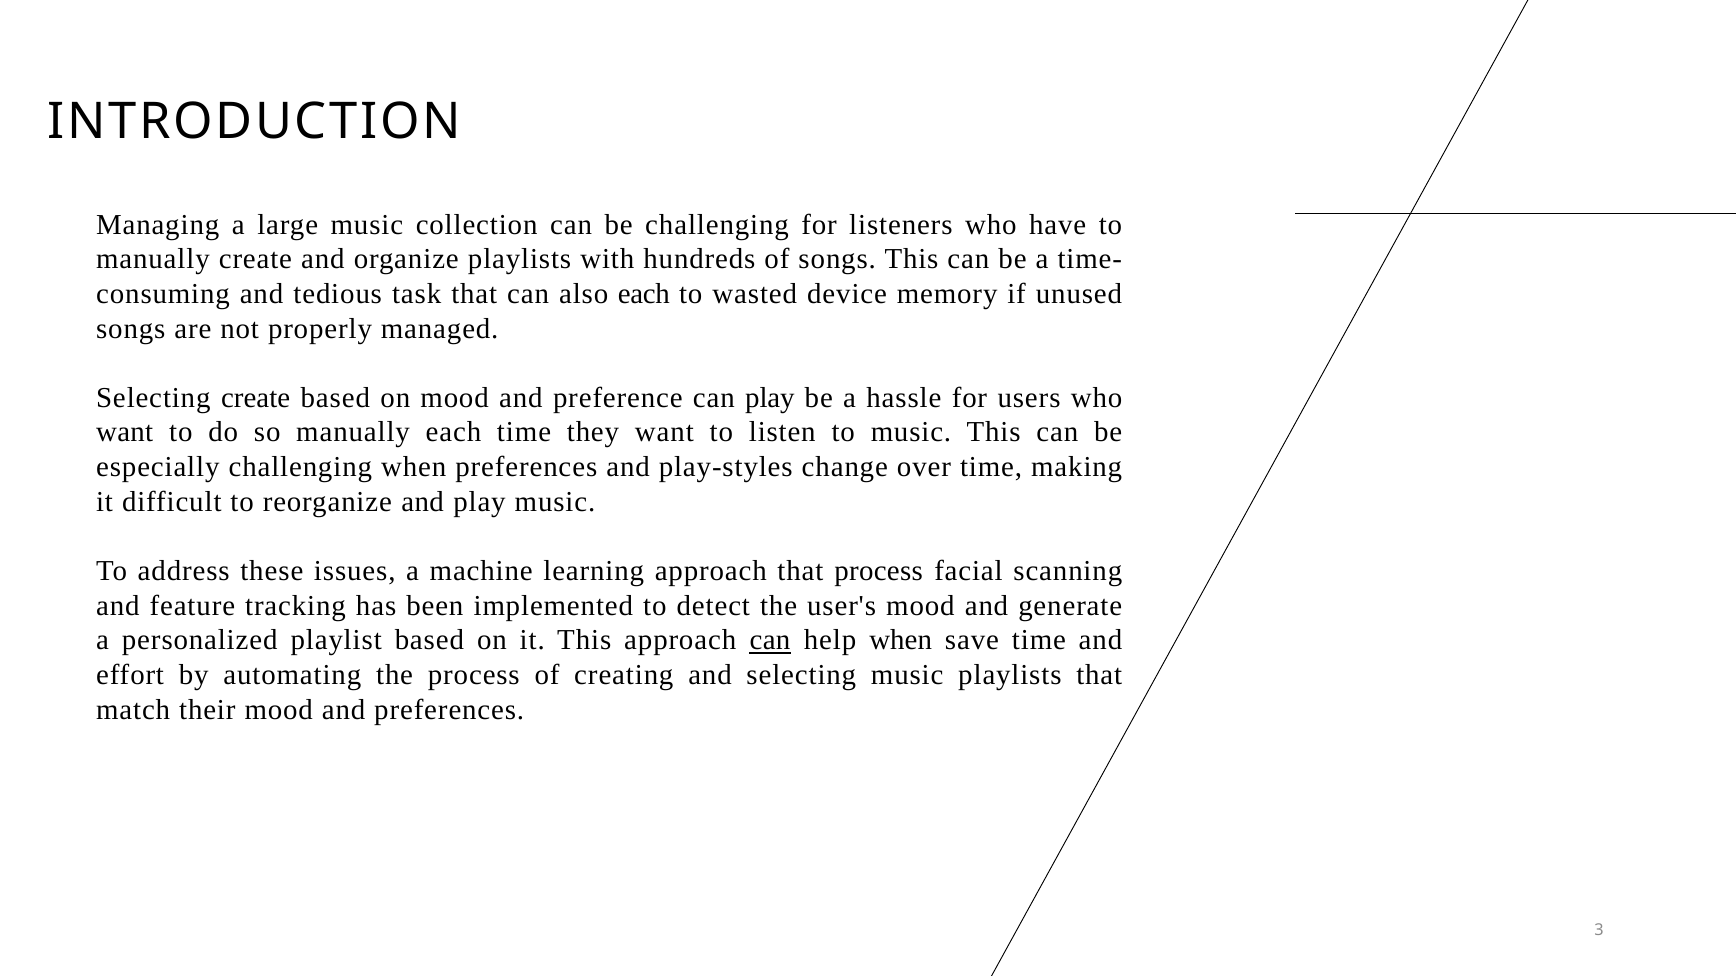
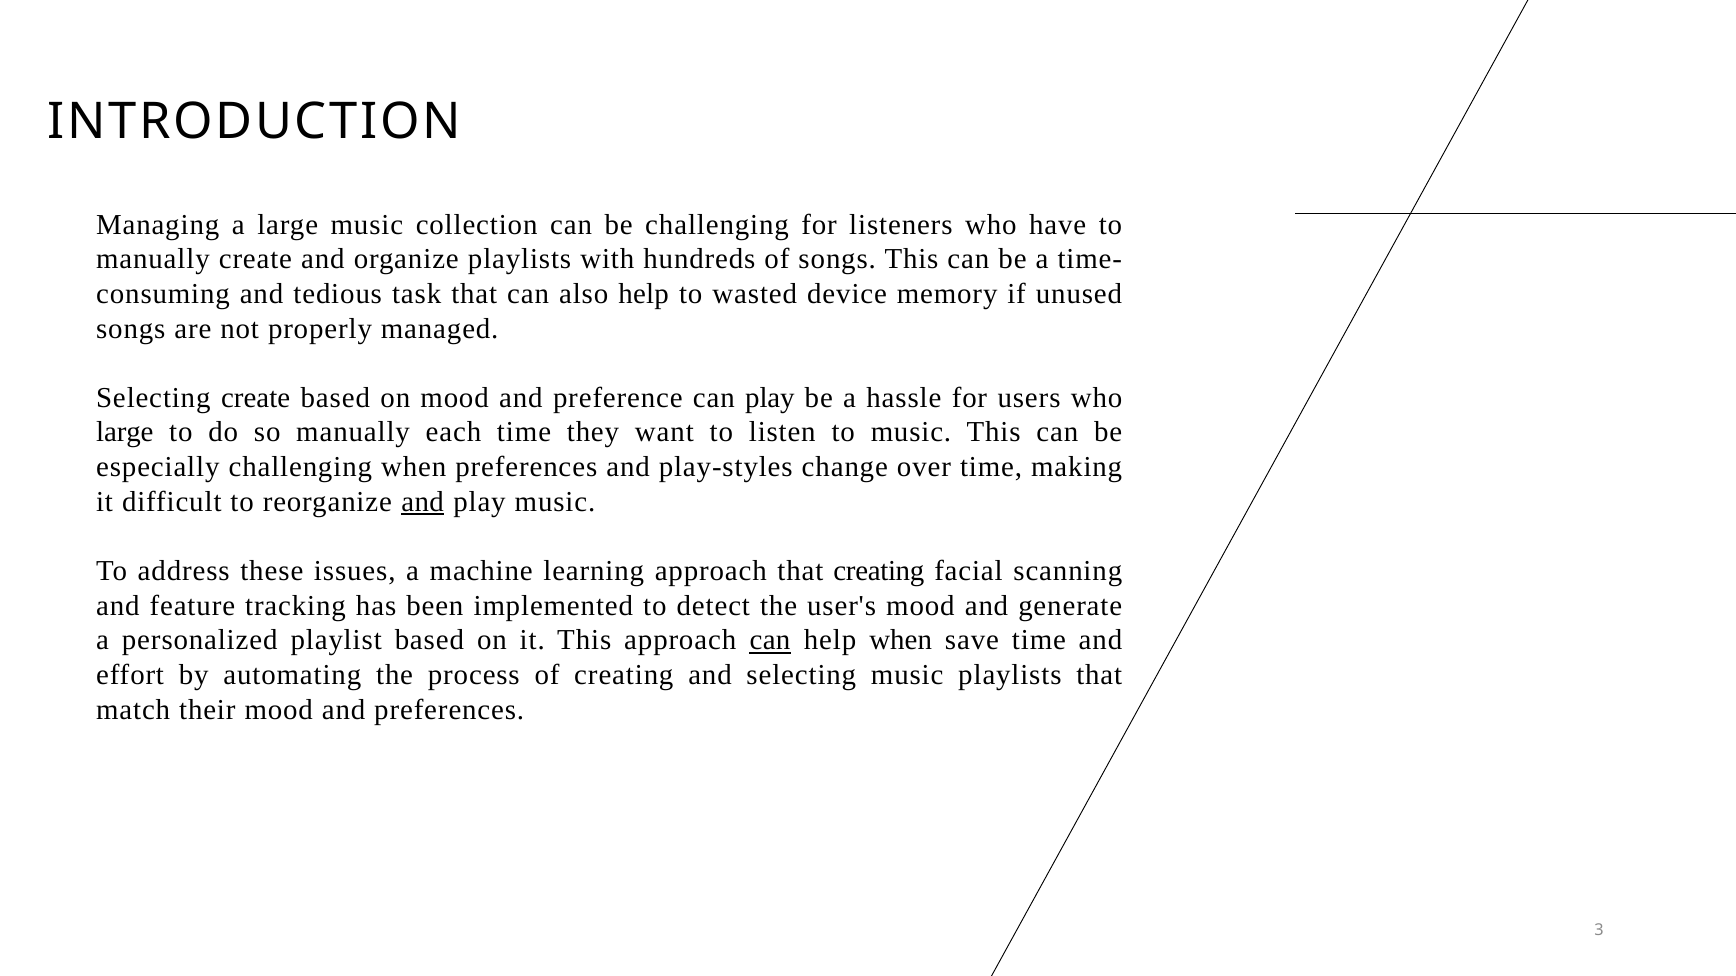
also each: each -> help (644, 294)
want: want -> large (125, 433)
and underline: none -> present (423, 502)
that process: process -> creating (879, 571)
